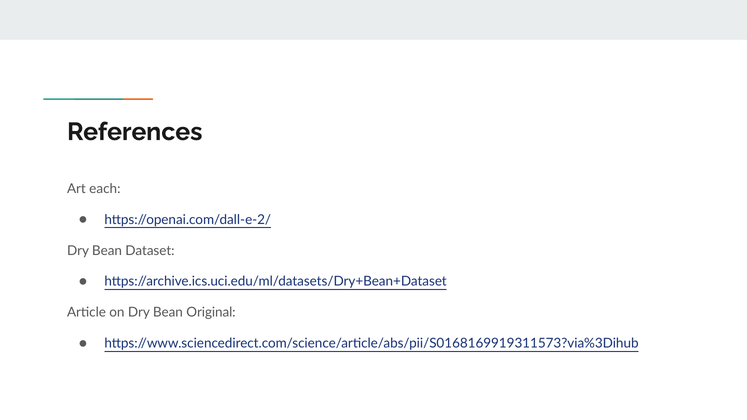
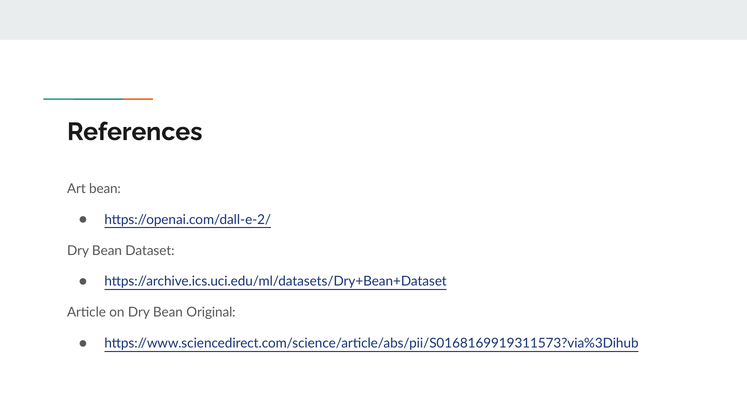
Art each: each -> bean (105, 189)
